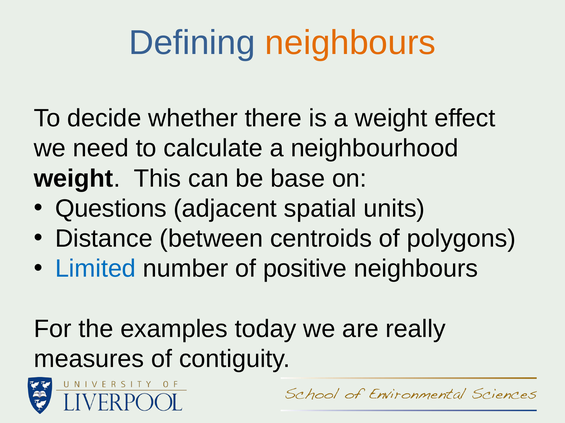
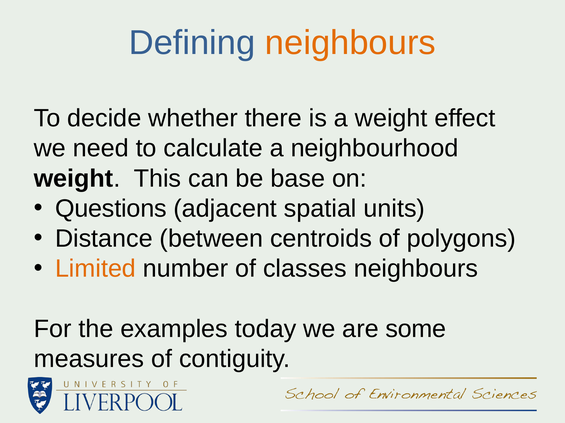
Limited colour: blue -> orange (95, 269)
positive: positive -> classes (305, 269)
really: really -> some (416, 329)
